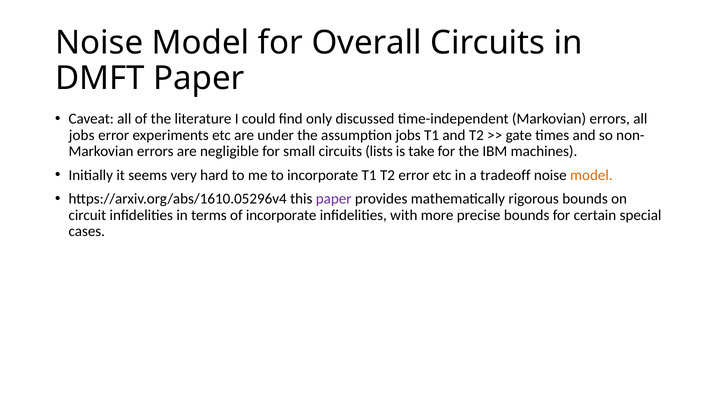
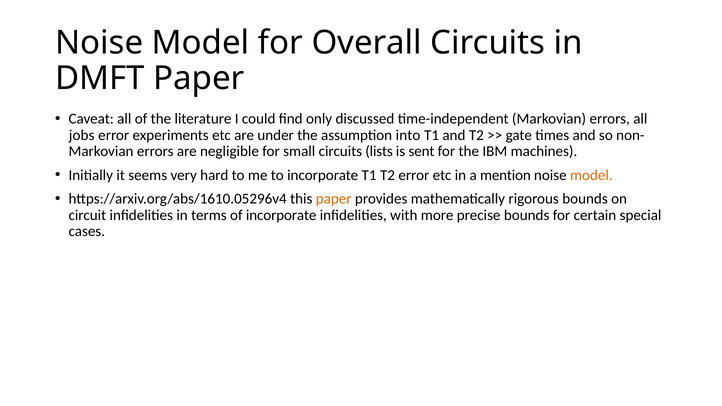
assumption jobs: jobs -> into (408, 135)
take: take -> sent (422, 151)
tradeoff: tradeoff -> mention (505, 175)
paper colour: purple -> orange (334, 199)
